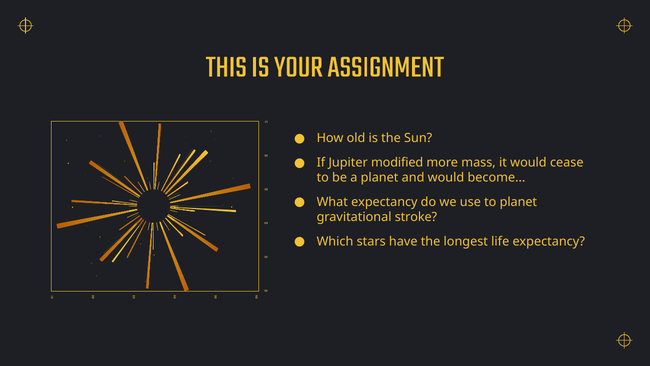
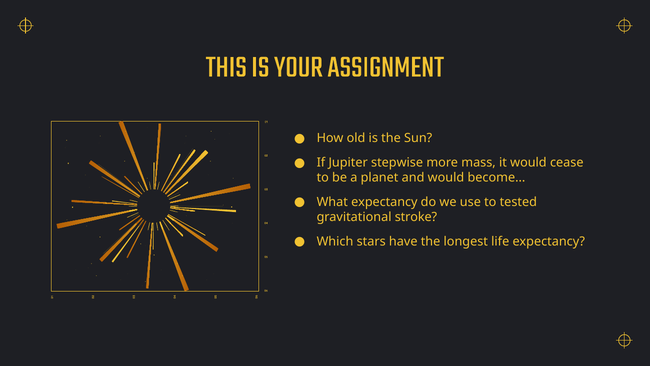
modified: modified -> stepwise (397, 162)
to planet: planet -> tested (518, 202)
